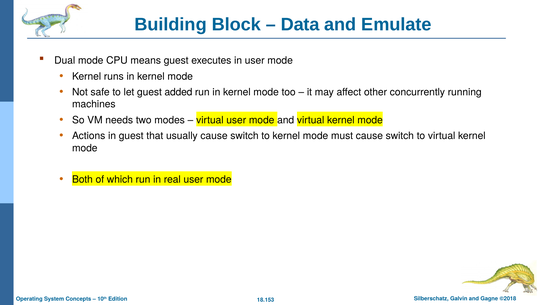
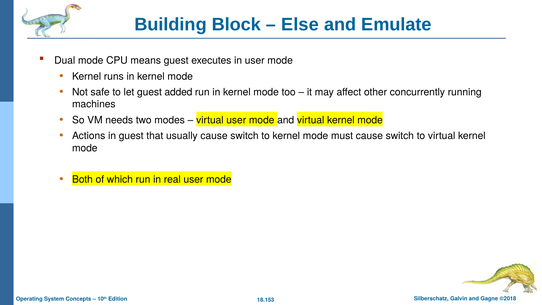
Data: Data -> Else (300, 24)
